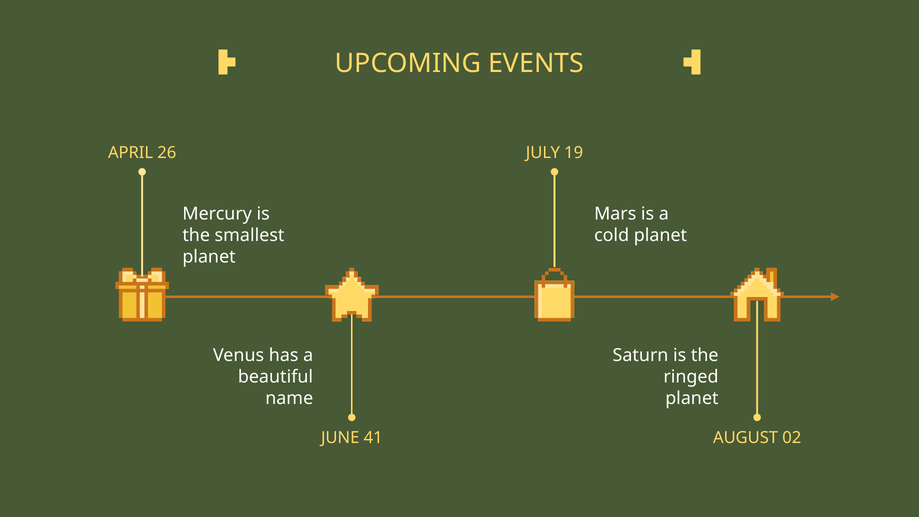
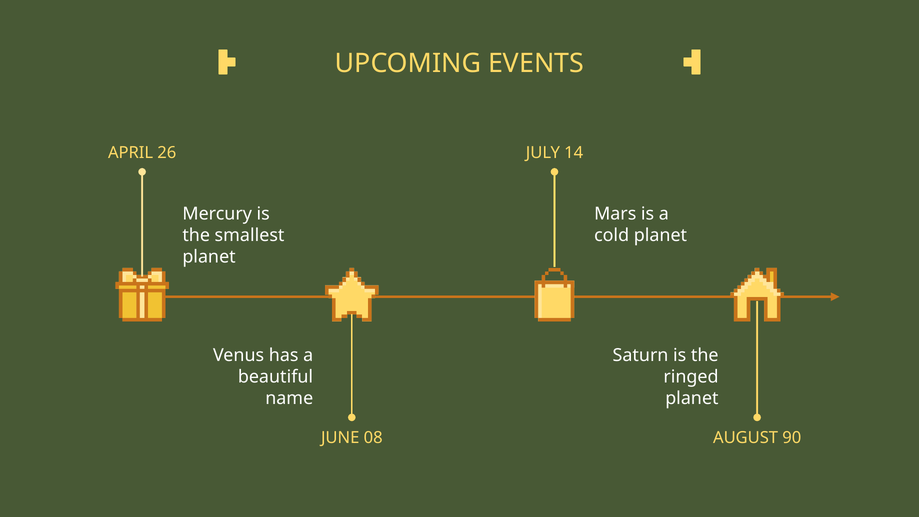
19: 19 -> 14 (574, 153)
41: 41 -> 08 (373, 438)
02: 02 -> 90 (792, 438)
